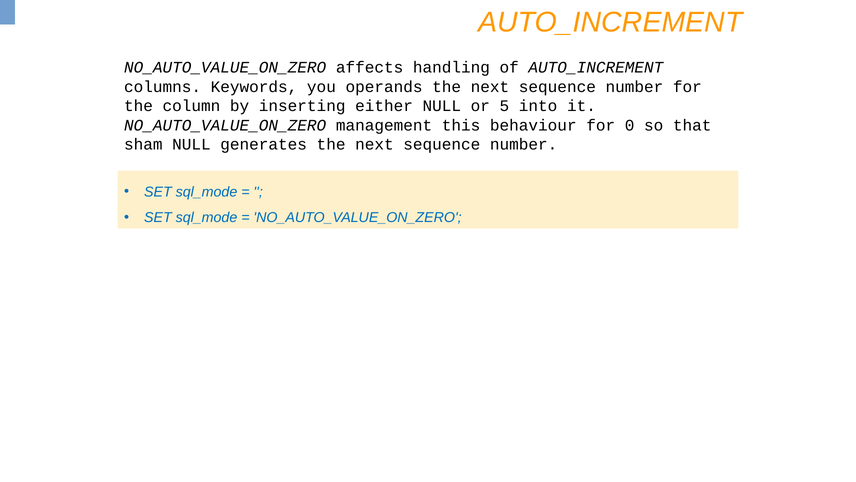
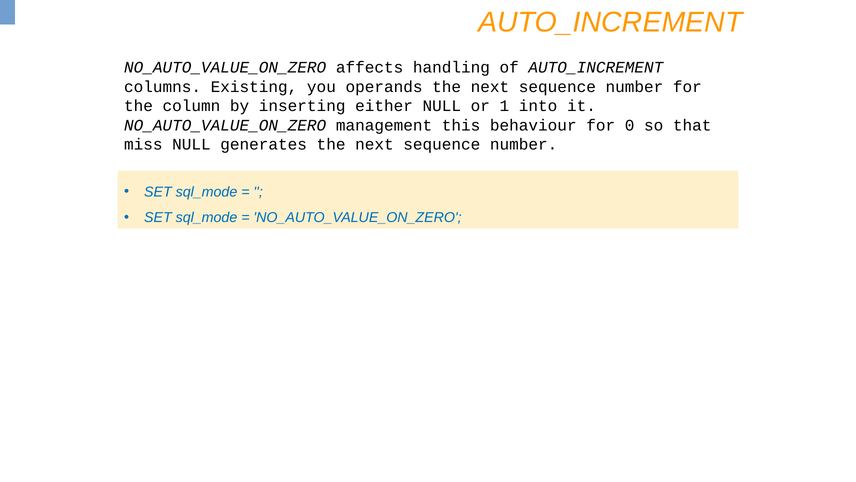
Keywords: Keywords -> Existing (254, 87)
5: 5 -> 1 (504, 106)
sham: sham -> miss (143, 144)
